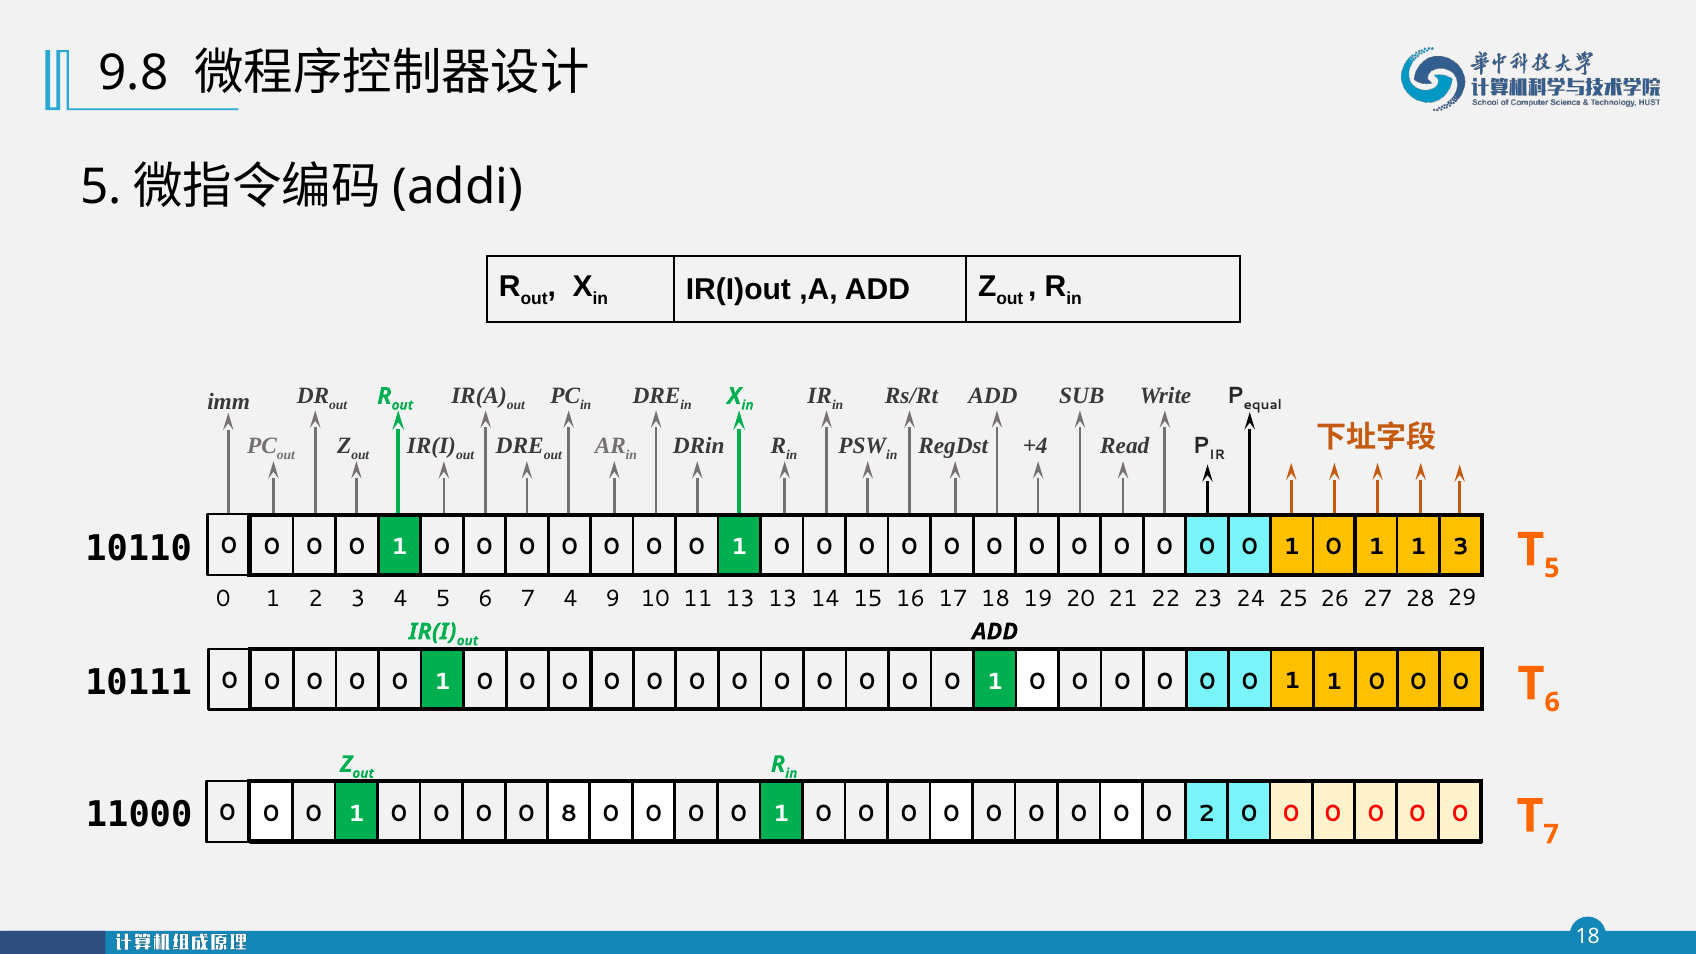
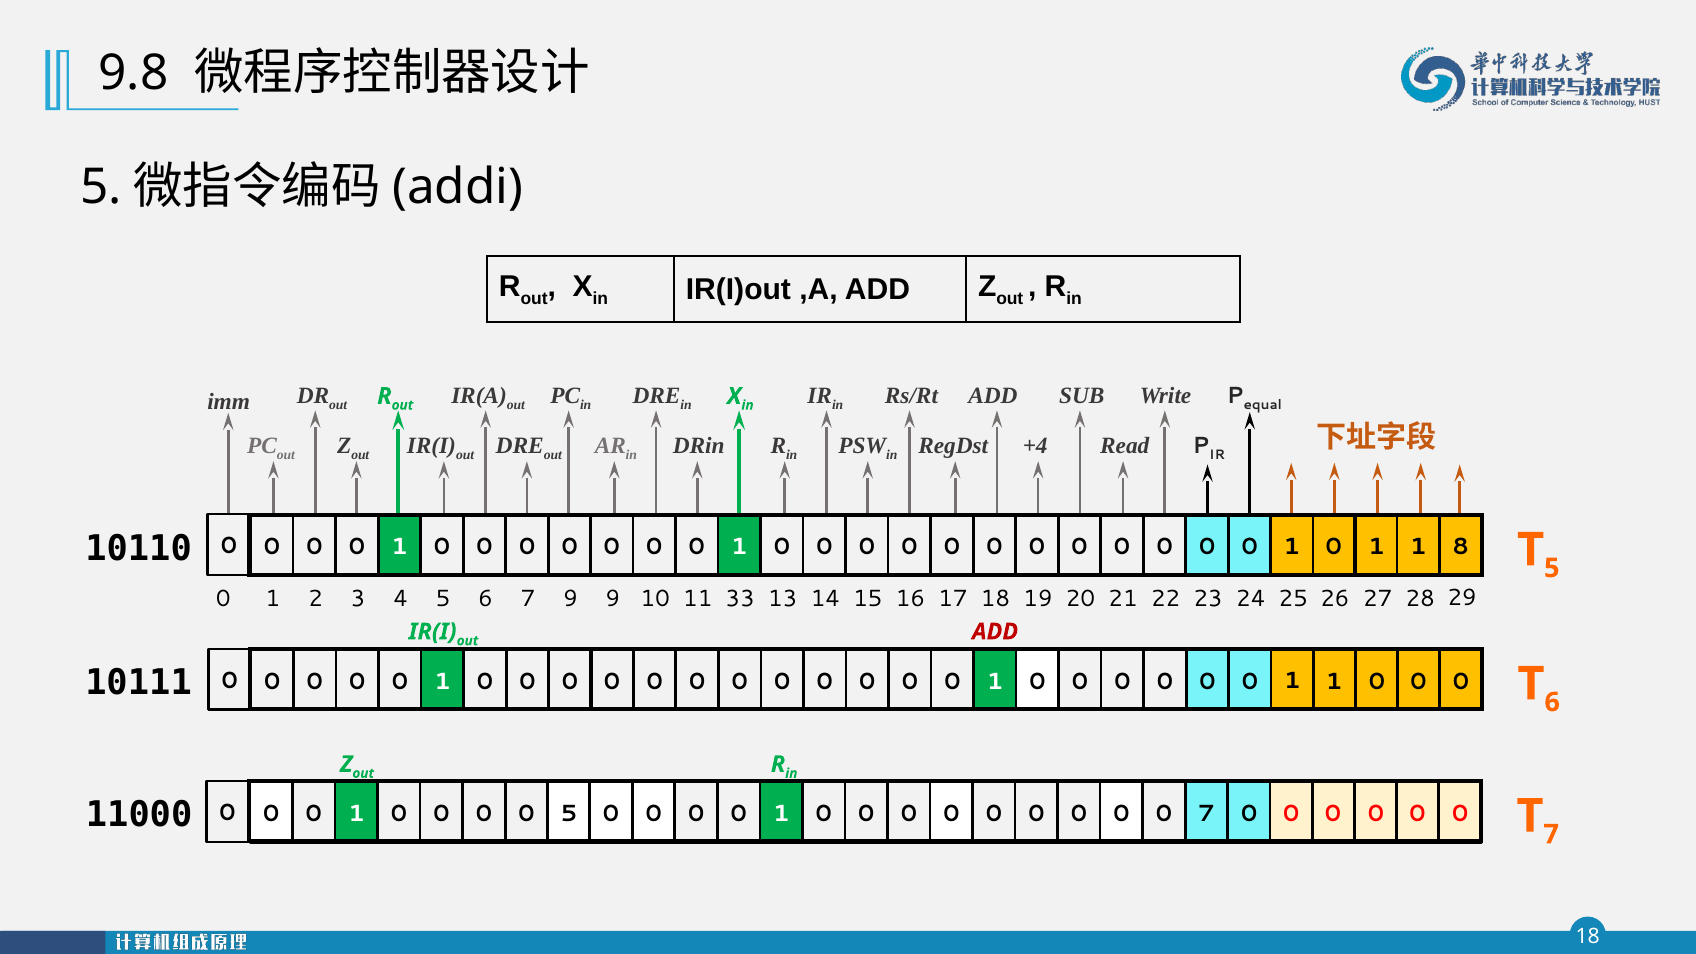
1 3: 3 -> 8 (1461, 547)
7 4: 4 -> 9 (571, 599)
11 13: 13 -> 33 (740, 599)
ADD colour: black -> red (995, 632)
0 8: 8 -> 5 (569, 813)
0 2: 2 -> 7 (1207, 813)
